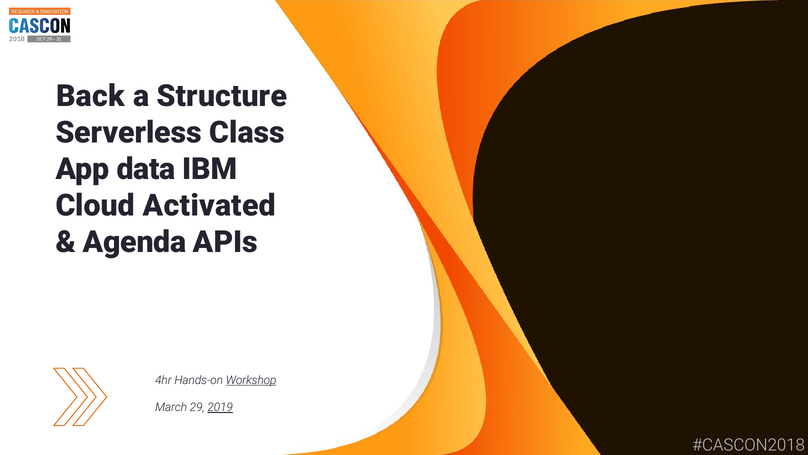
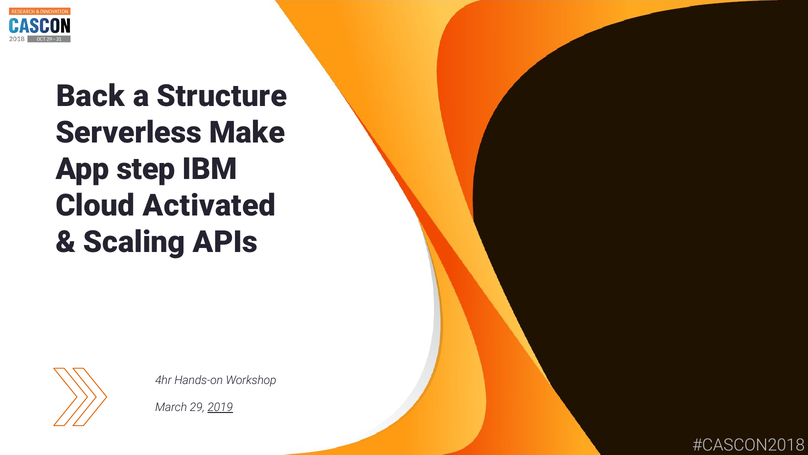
Class: Class -> Make (247, 133)
data: data -> step (146, 169)
Agenda: Agenda -> Scaling (134, 242)
Workshop underline: present -> none (251, 380)
